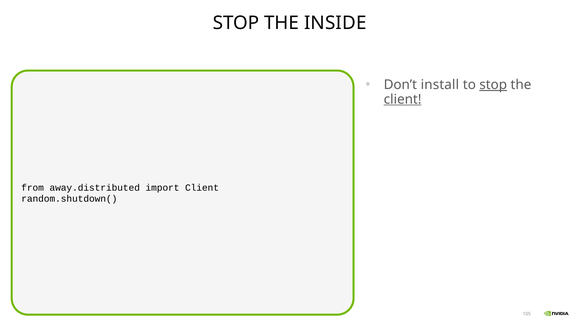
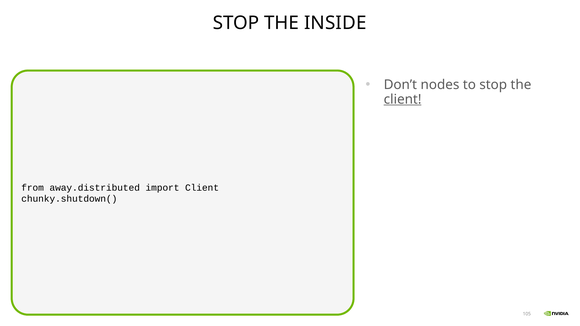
install: install -> nodes (440, 85)
stop underline: present -> none (493, 85)
random.shutdown(: random.shutdown( -> chunky.shutdown( (69, 199)
